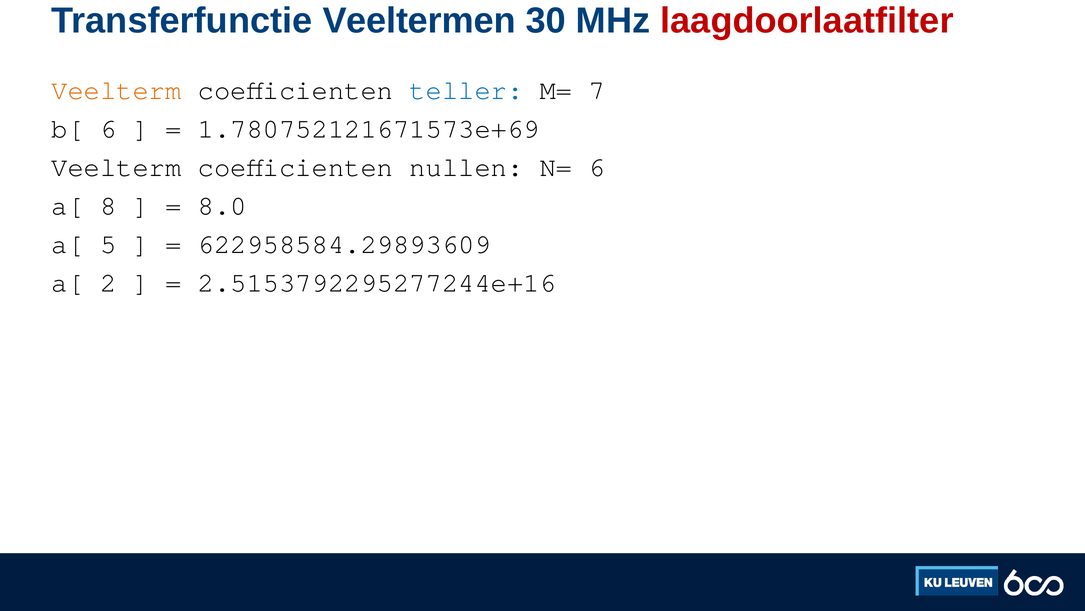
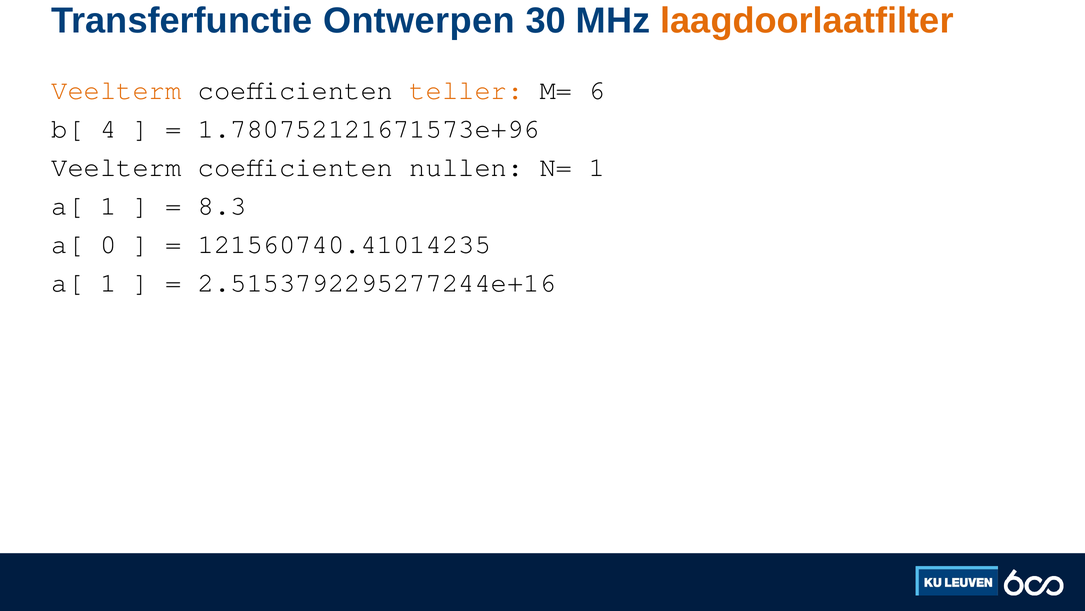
Veeltermen: Veeltermen -> Ontwerpen (419, 21)
laagdoorlaatfilter colour: red -> orange (807, 21)
teller colour: blue -> orange (466, 90)
7: 7 -> 6 (597, 90)
b[ 6: 6 -> 4 (108, 129)
1.780752121671573e+69: 1.780752121671573e+69 -> 1.780752121671573e+96 (369, 129)
N= 6: 6 -> 1 (597, 167)
8: 8 -> 1 (108, 205)
8.0: 8.0 -> 8.3 (222, 205)
5: 5 -> 0 (108, 244)
622958584.29893609: 622958584.29893609 -> 121560740.41014235 (344, 244)
2: 2 -> 1 (108, 282)
